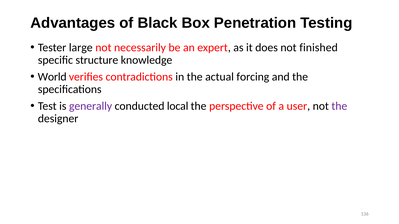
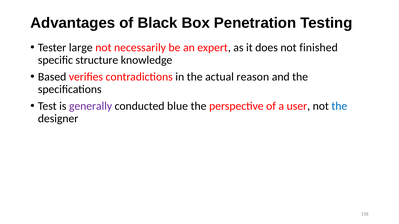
World: World -> Based (52, 77)
forcing: forcing -> reason (253, 77)
local: local -> blue (178, 106)
the colour: purple -> blue (339, 106)
